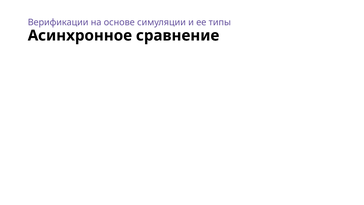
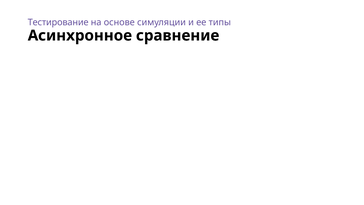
Верификации: Верификации -> Тестирование (58, 22)
